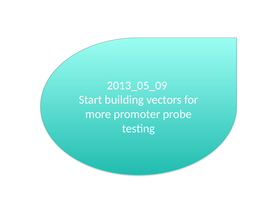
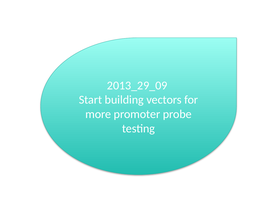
2013_05_09: 2013_05_09 -> 2013_29_09 (137, 85)
